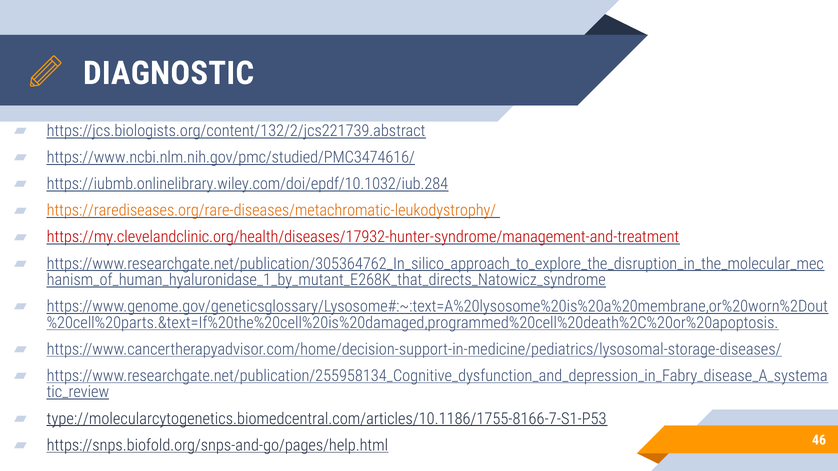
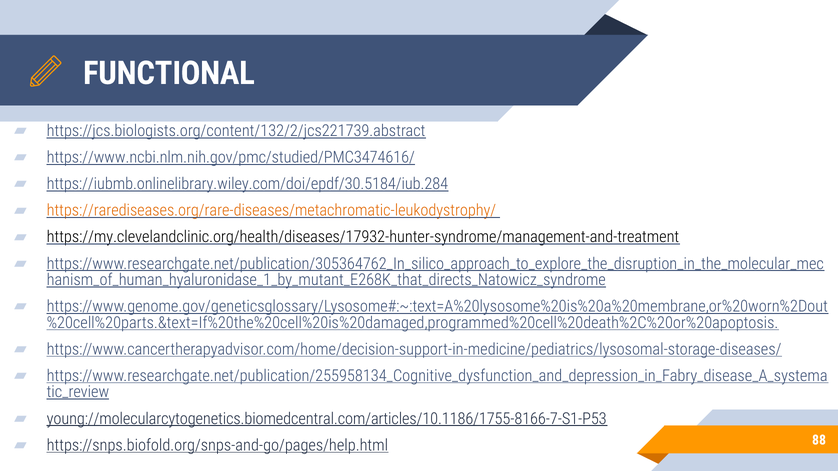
DIAGNOSTIC: DIAGNOSTIC -> FUNCTIONAL (169, 73)
https://iubmb.onlinelibrary.wiley.com/doi/epdf/10.1032/iub.284: https://iubmb.onlinelibrary.wiley.com/doi/epdf/10.1032/iub.284 -> https://iubmb.onlinelibrary.wiley.com/doi/epdf/30.5184/iub.284 (247, 184)
https://my.clevelandclinic.org/health/diseases/17932-hunter-syndrome/management-and-treatment colour: red -> black (363, 237)
type://molecularcytogenetics.biomedcentral.com/articles/10.1186/1755-8166-7-S1-P53: type://molecularcytogenetics.biomedcentral.com/articles/10.1186/1755-8166-7-S1-P53 -> young://molecularcytogenetics.biomedcentral.com/articles/10.1186/1755-8166-7-S1-P53 (327, 419)
46: 46 -> 88 (819, 440)
